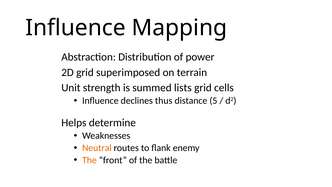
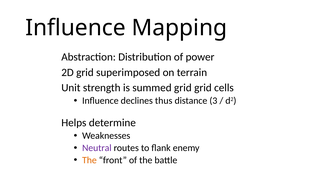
summed lists: lists -> grid (183, 88)
5: 5 -> 3 (213, 101)
Neutral colour: orange -> purple (97, 148)
